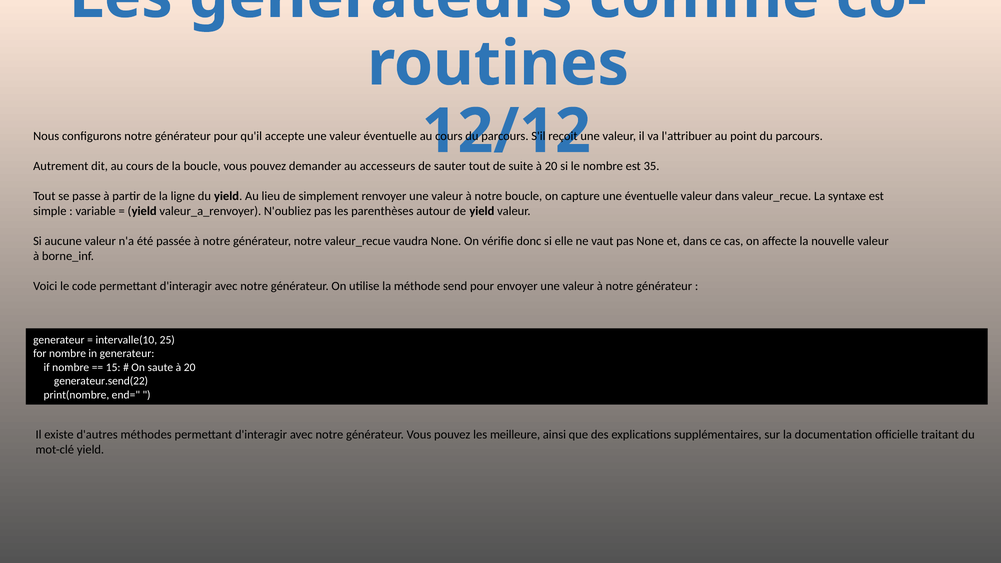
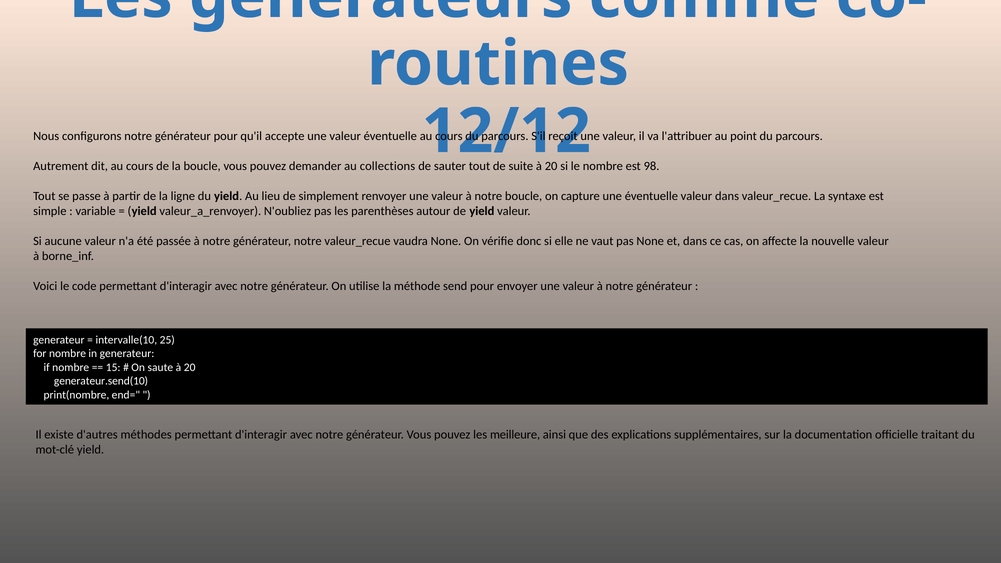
accesseurs: accesseurs -> collections (387, 166)
35: 35 -> 98 (652, 166)
generateur.send(22: generateur.send(22 -> generateur.send(10 (101, 381)
